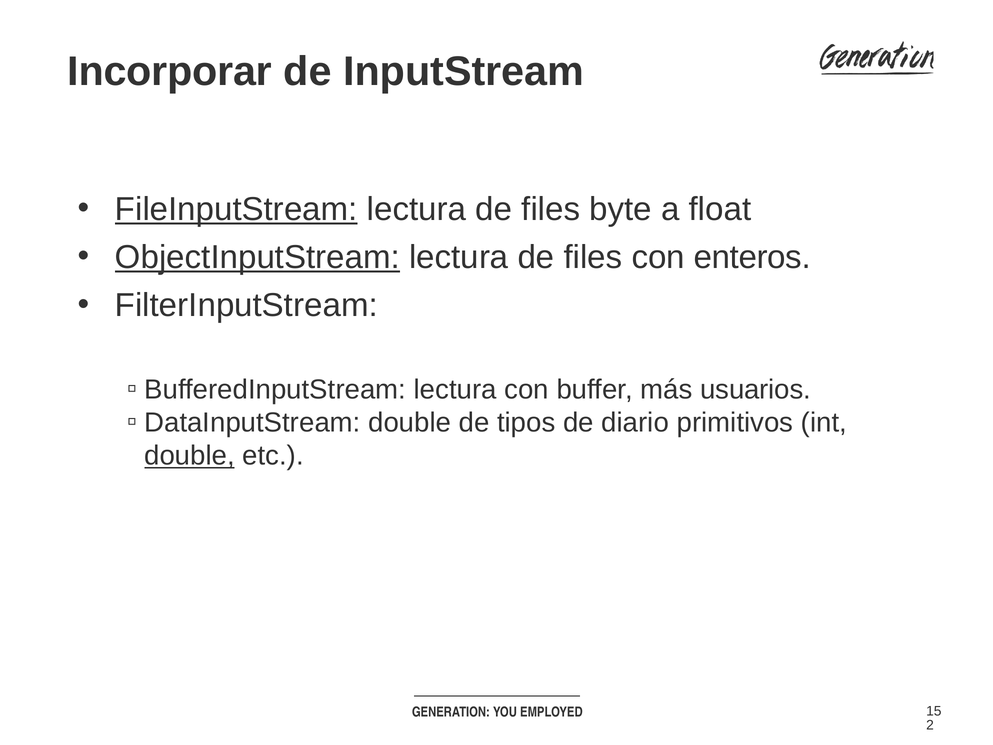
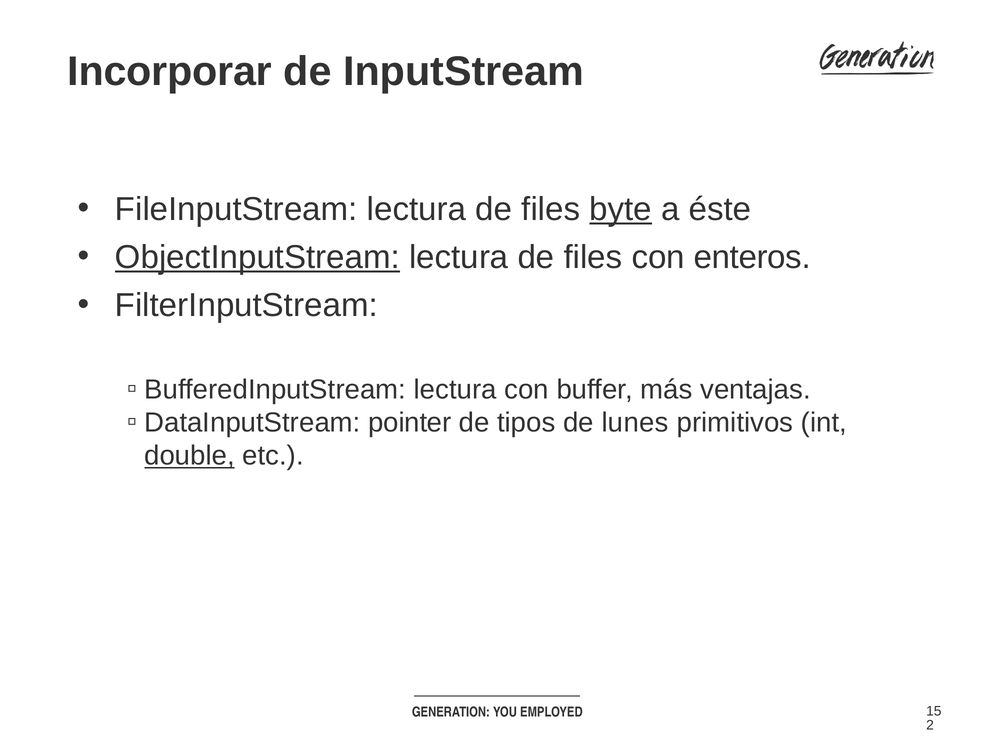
FileInputStream underline: present -> none (236, 209)
byte underline: none -> present (621, 209)
float: float -> éste (720, 209)
usuarios: usuarios -> ventajas (756, 389)
DataInputStream double: double -> pointer (410, 422)
diario: diario -> lunes (635, 422)
